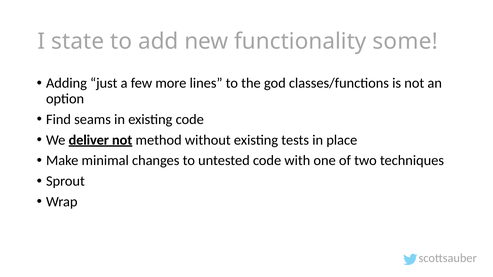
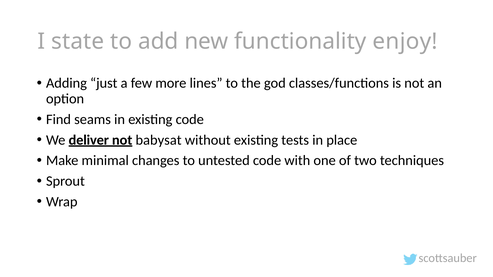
some: some -> enjoy (405, 41)
method: method -> babysat (159, 140)
